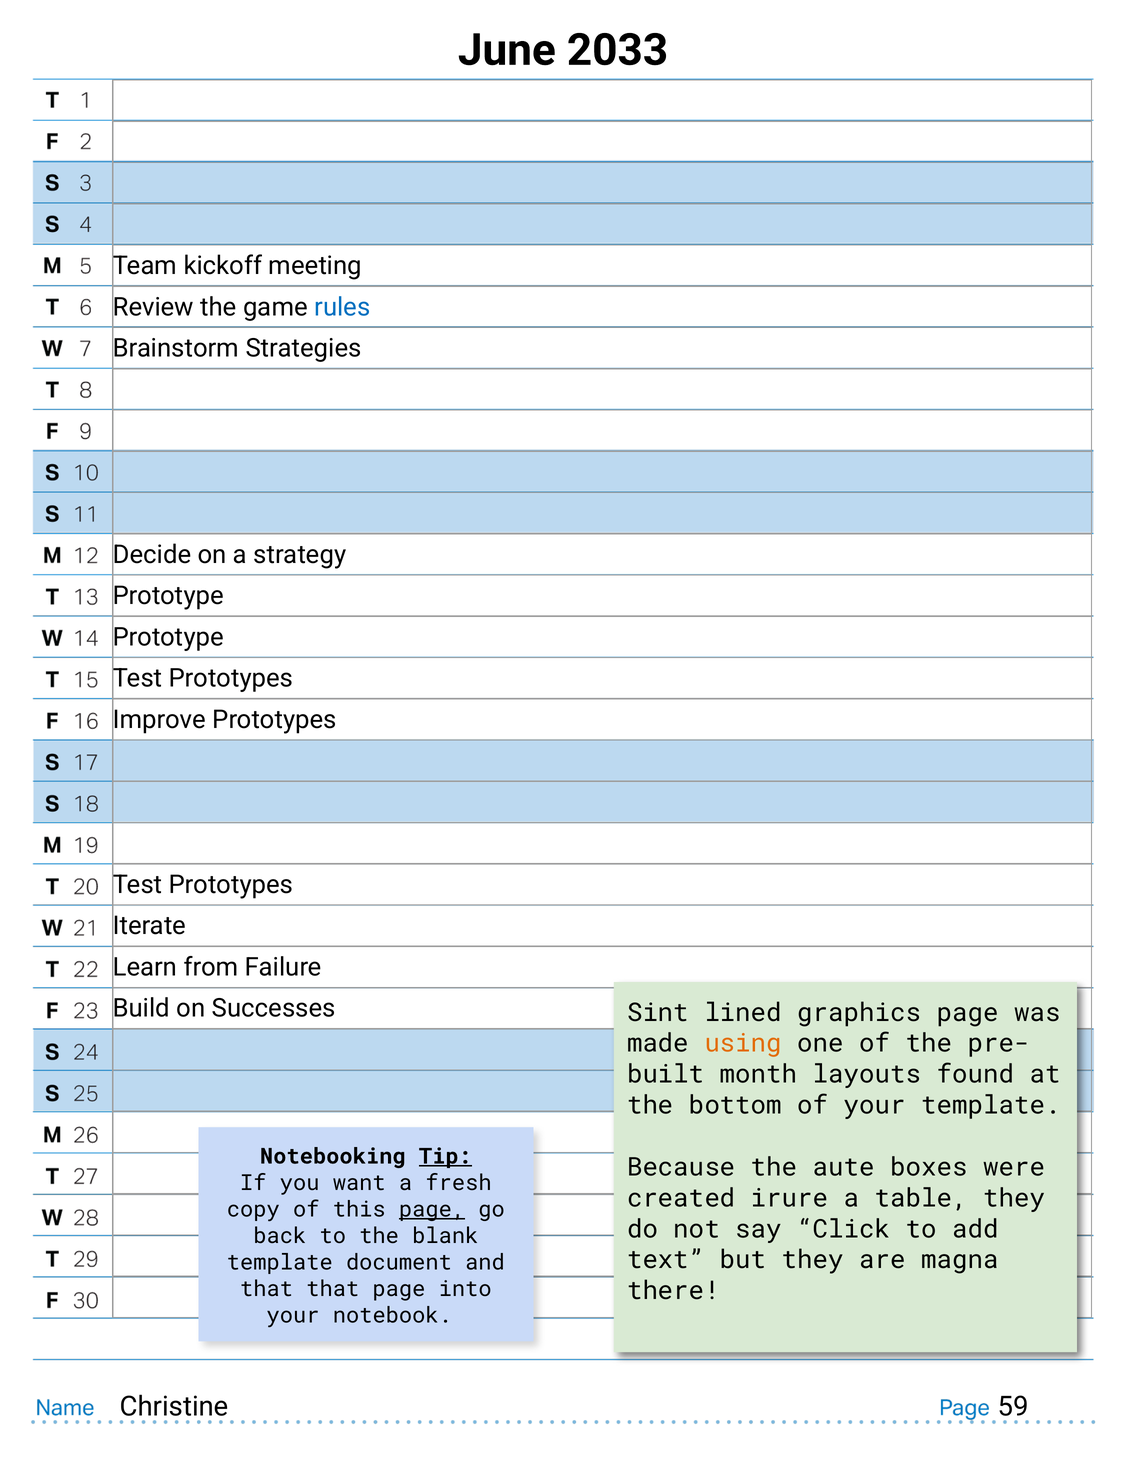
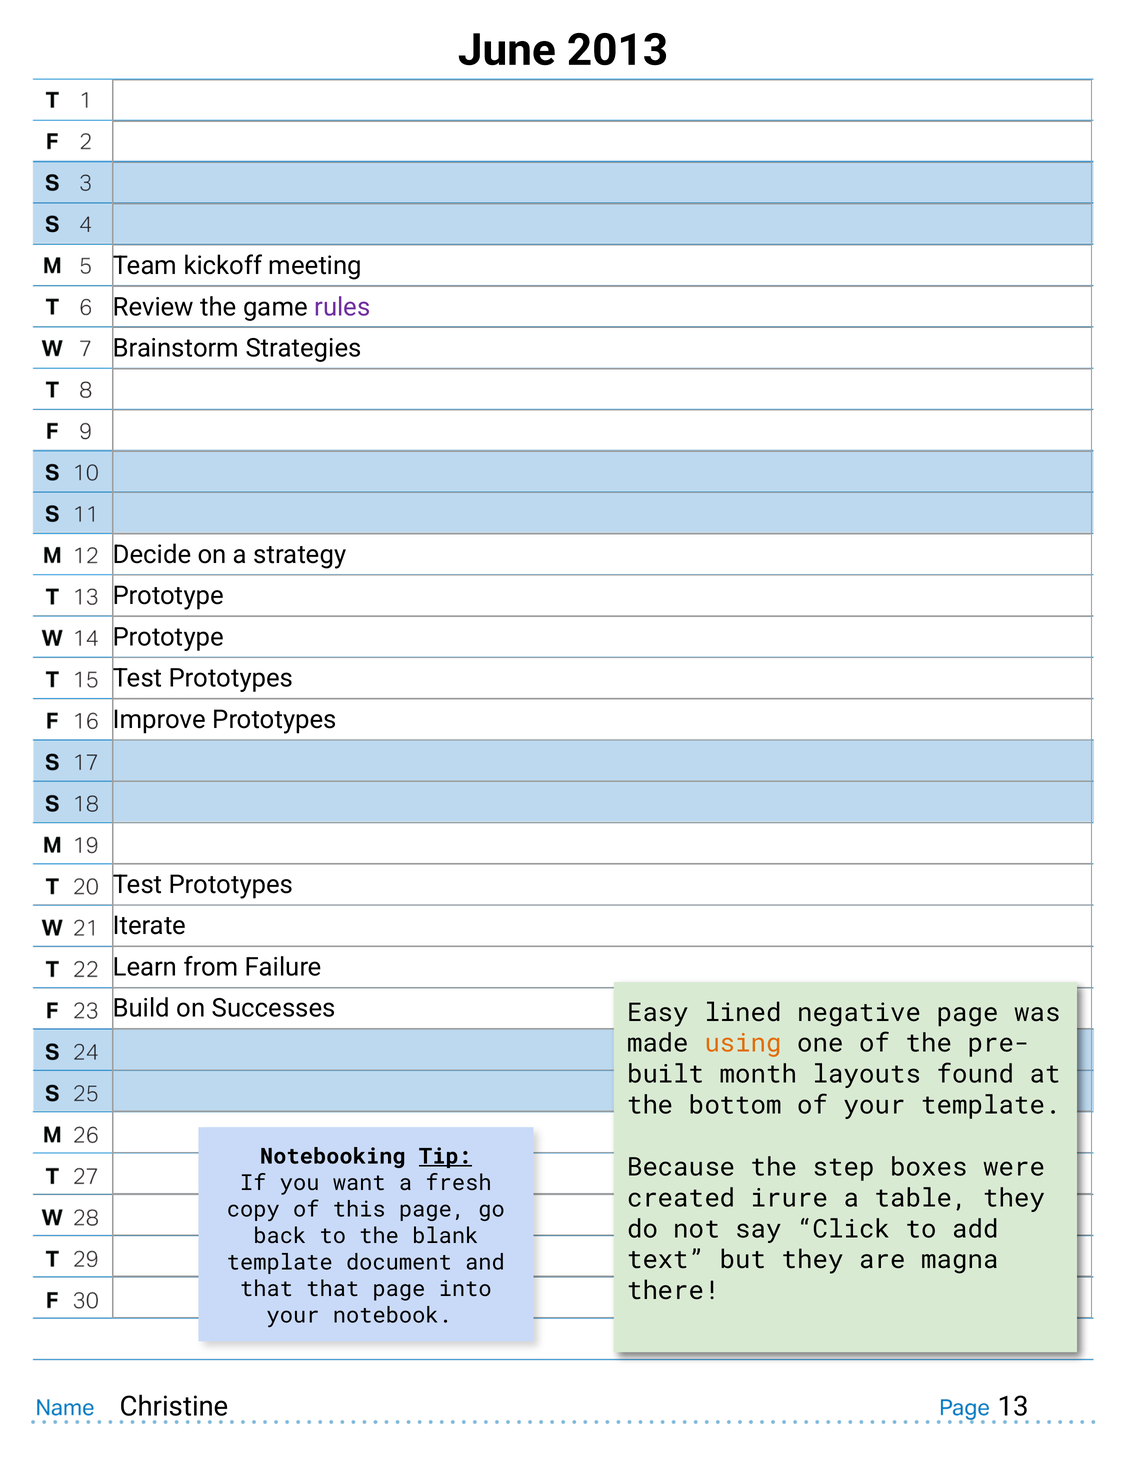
2033: 2033 -> 2013 (617, 50)
rules colour: blue -> purple (342, 307)
Sint: Sint -> Easy (658, 1013)
graphics: graphics -> negative (859, 1013)
aute: aute -> step (844, 1167)
page underline: present -> none (432, 1209)
59: 59 -> 13 (1013, 1407)
